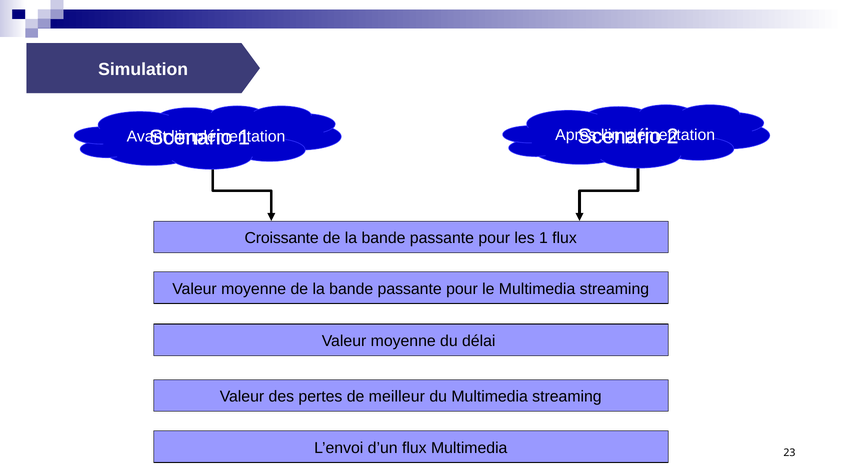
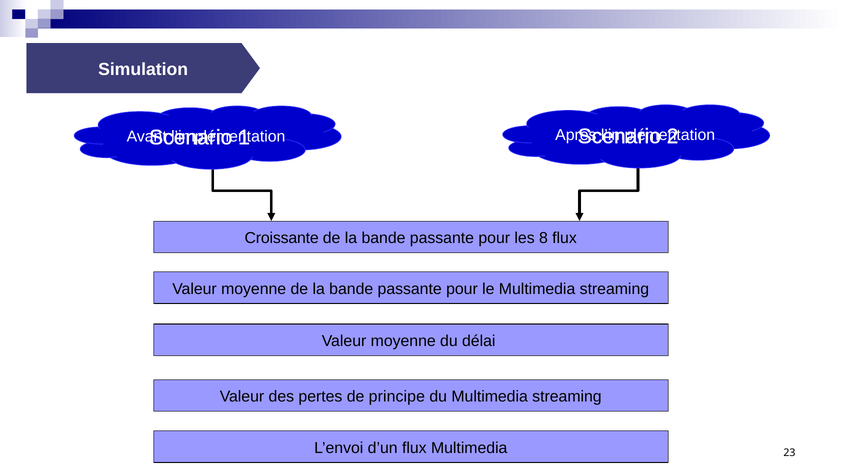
les 1: 1 -> 8 (543, 238)
meilleur: meilleur -> principe (397, 397)
